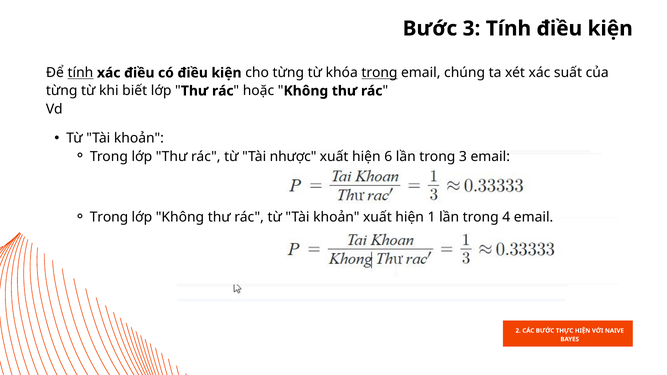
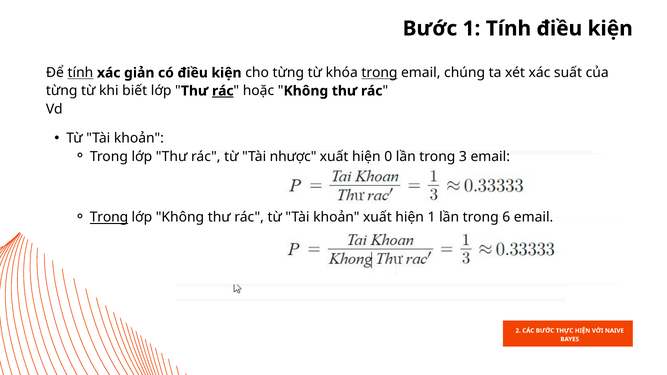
Bước 3: 3 -> 1 (471, 29)
xác điều: điều -> giản (139, 73)
rác underline: none -> present (223, 91)
6: 6 -> 0 (388, 157)
Trong underline: none -> present (109, 218)
4: 4 -> 6 (506, 218)
